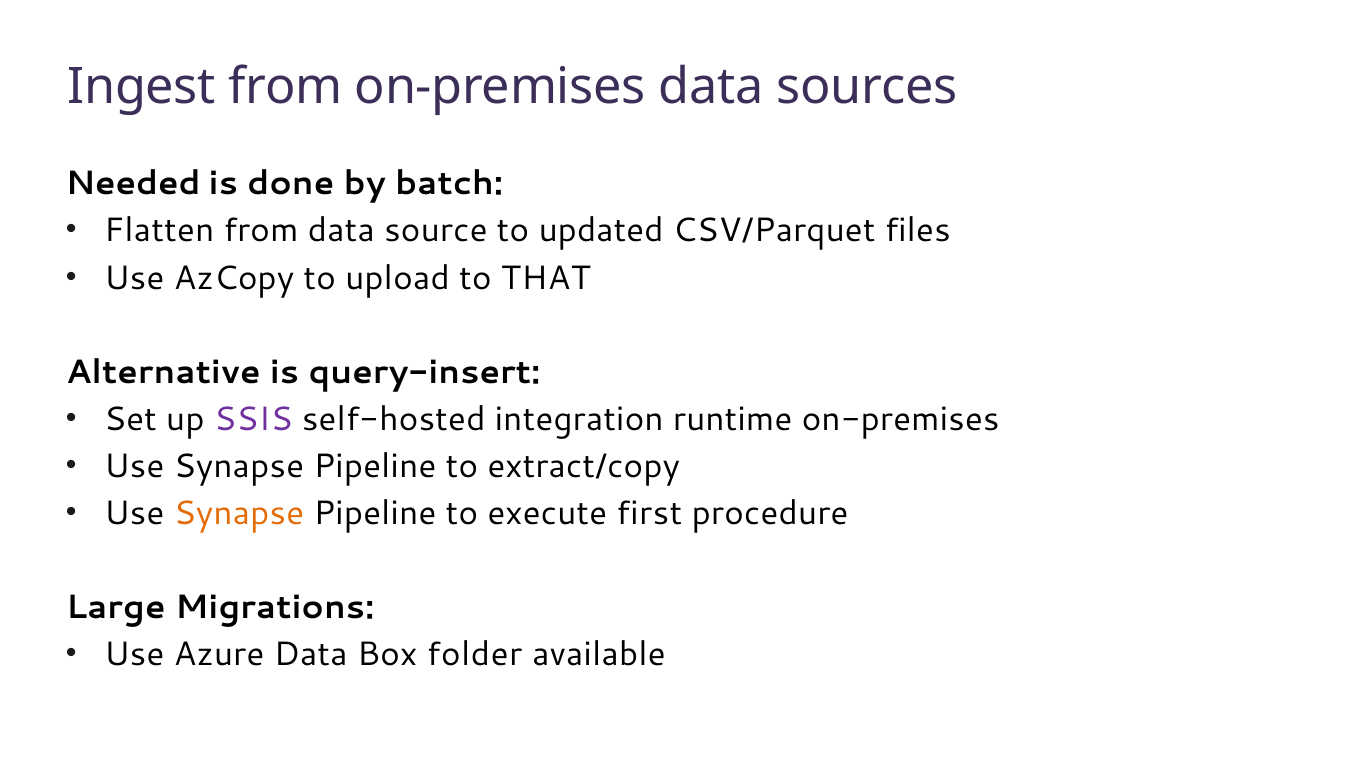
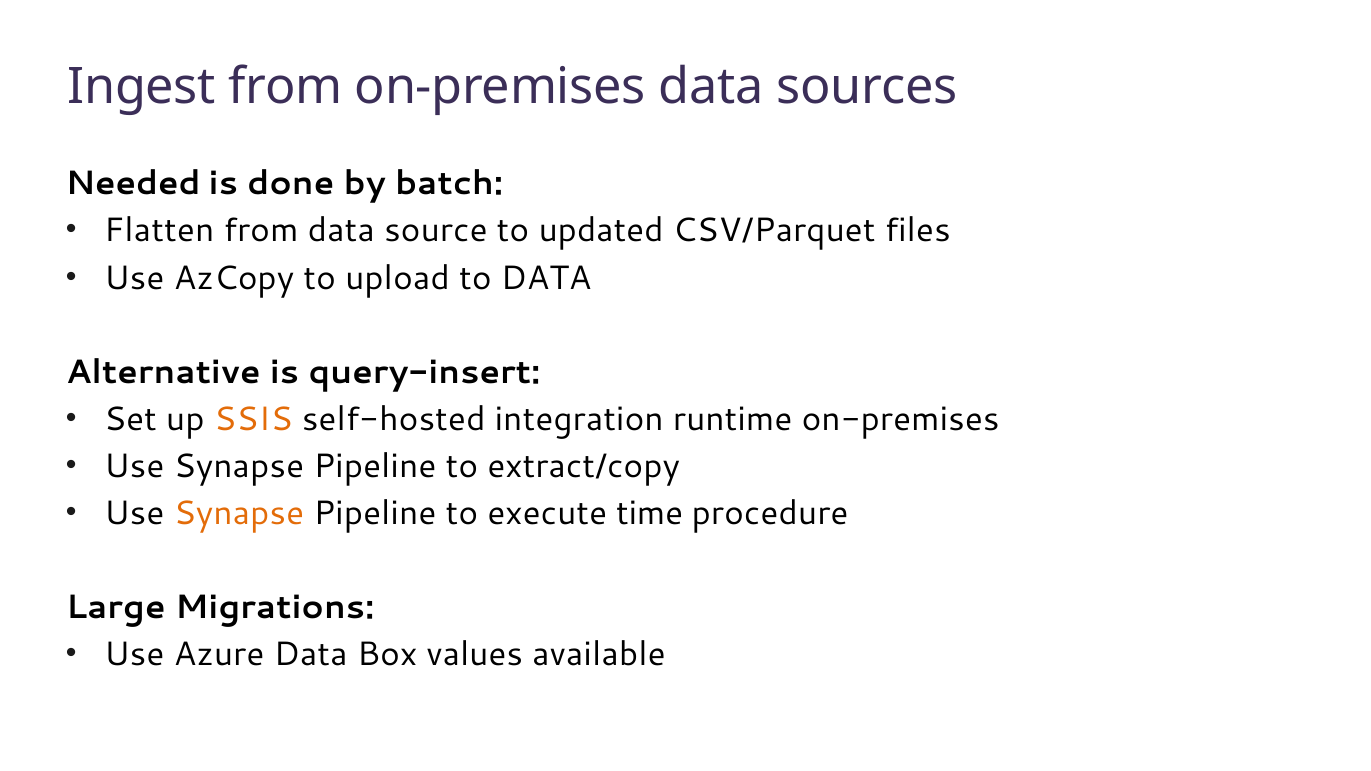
to THAT: THAT -> DATA (546, 278)
SSIS colour: purple -> orange (253, 419)
first: first -> time (650, 513)
folder: folder -> values (475, 655)
